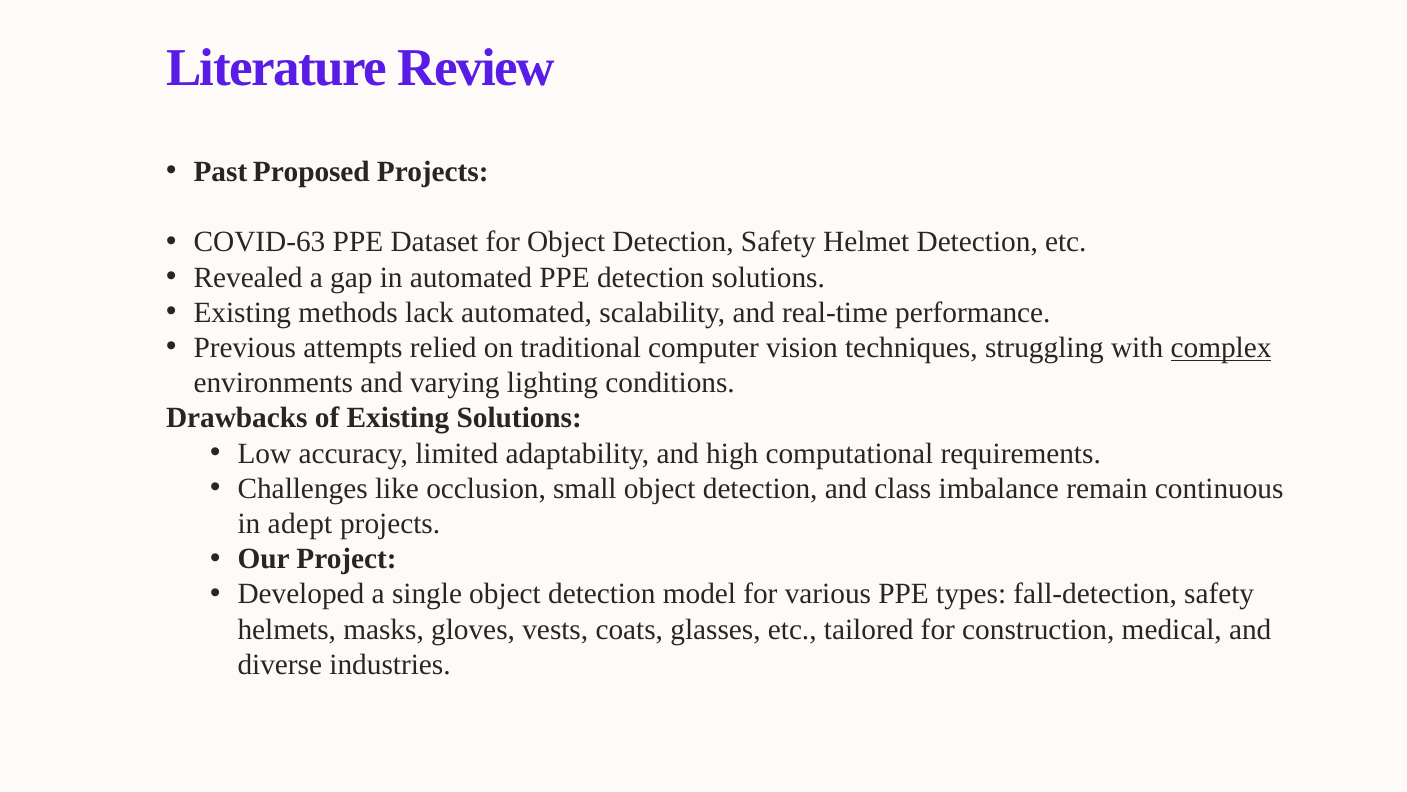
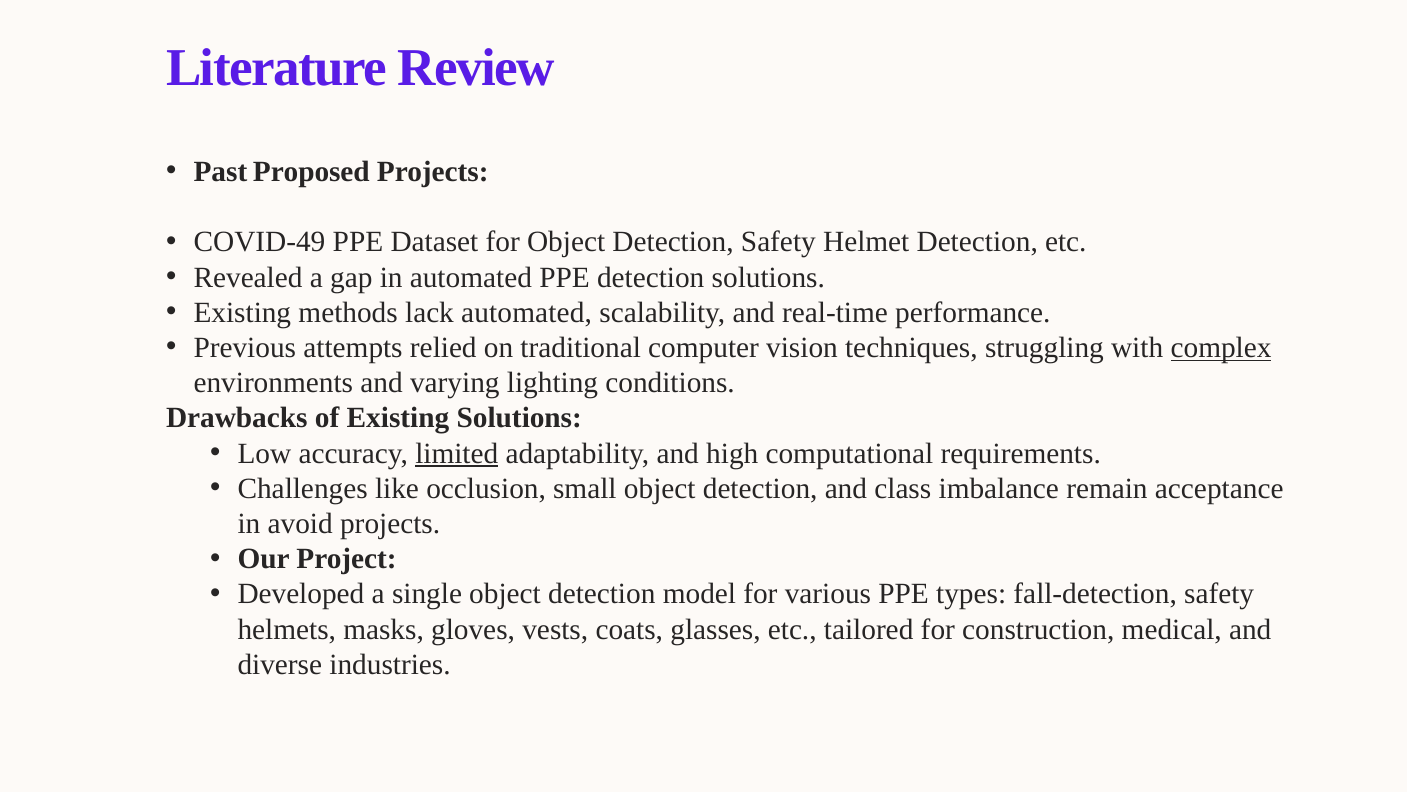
COVID-63: COVID-63 -> COVID-49 (259, 242)
limited underline: none -> present (457, 453)
continuous: continuous -> acceptance (1219, 488)
adept: adept -> avoid (300, 524)
